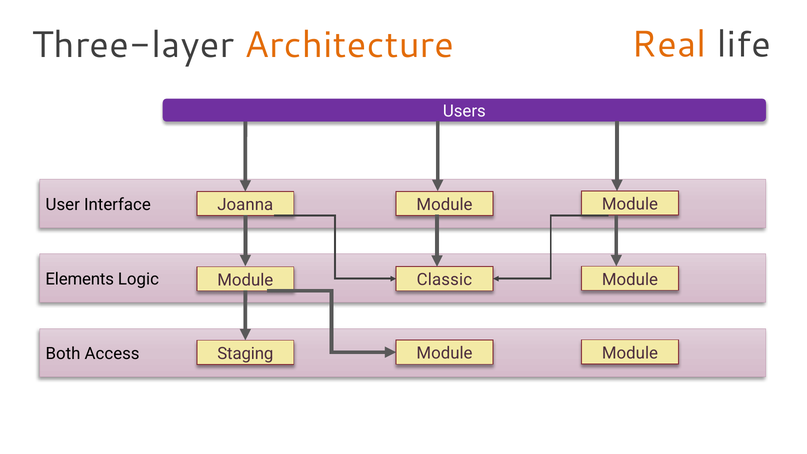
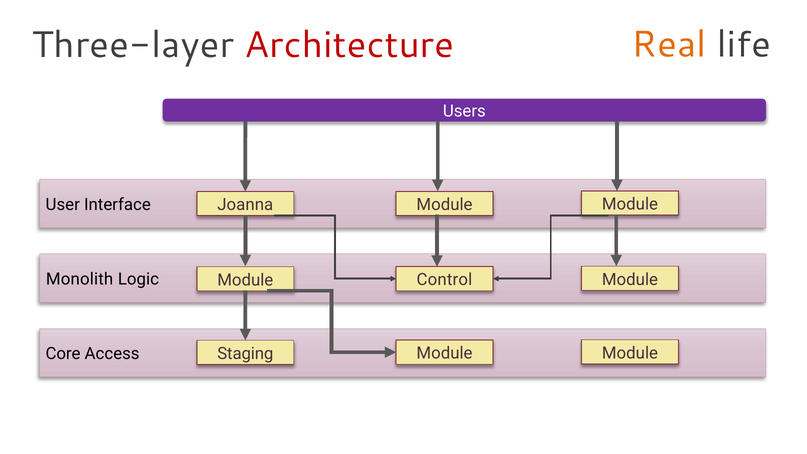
Architecture colour: orange -> red (349, 45)
Elements: Elements -> Monolith (80, 279)
Classic: Classic -> Control (444, 280)
Both: Both -> Core (63, 354)
